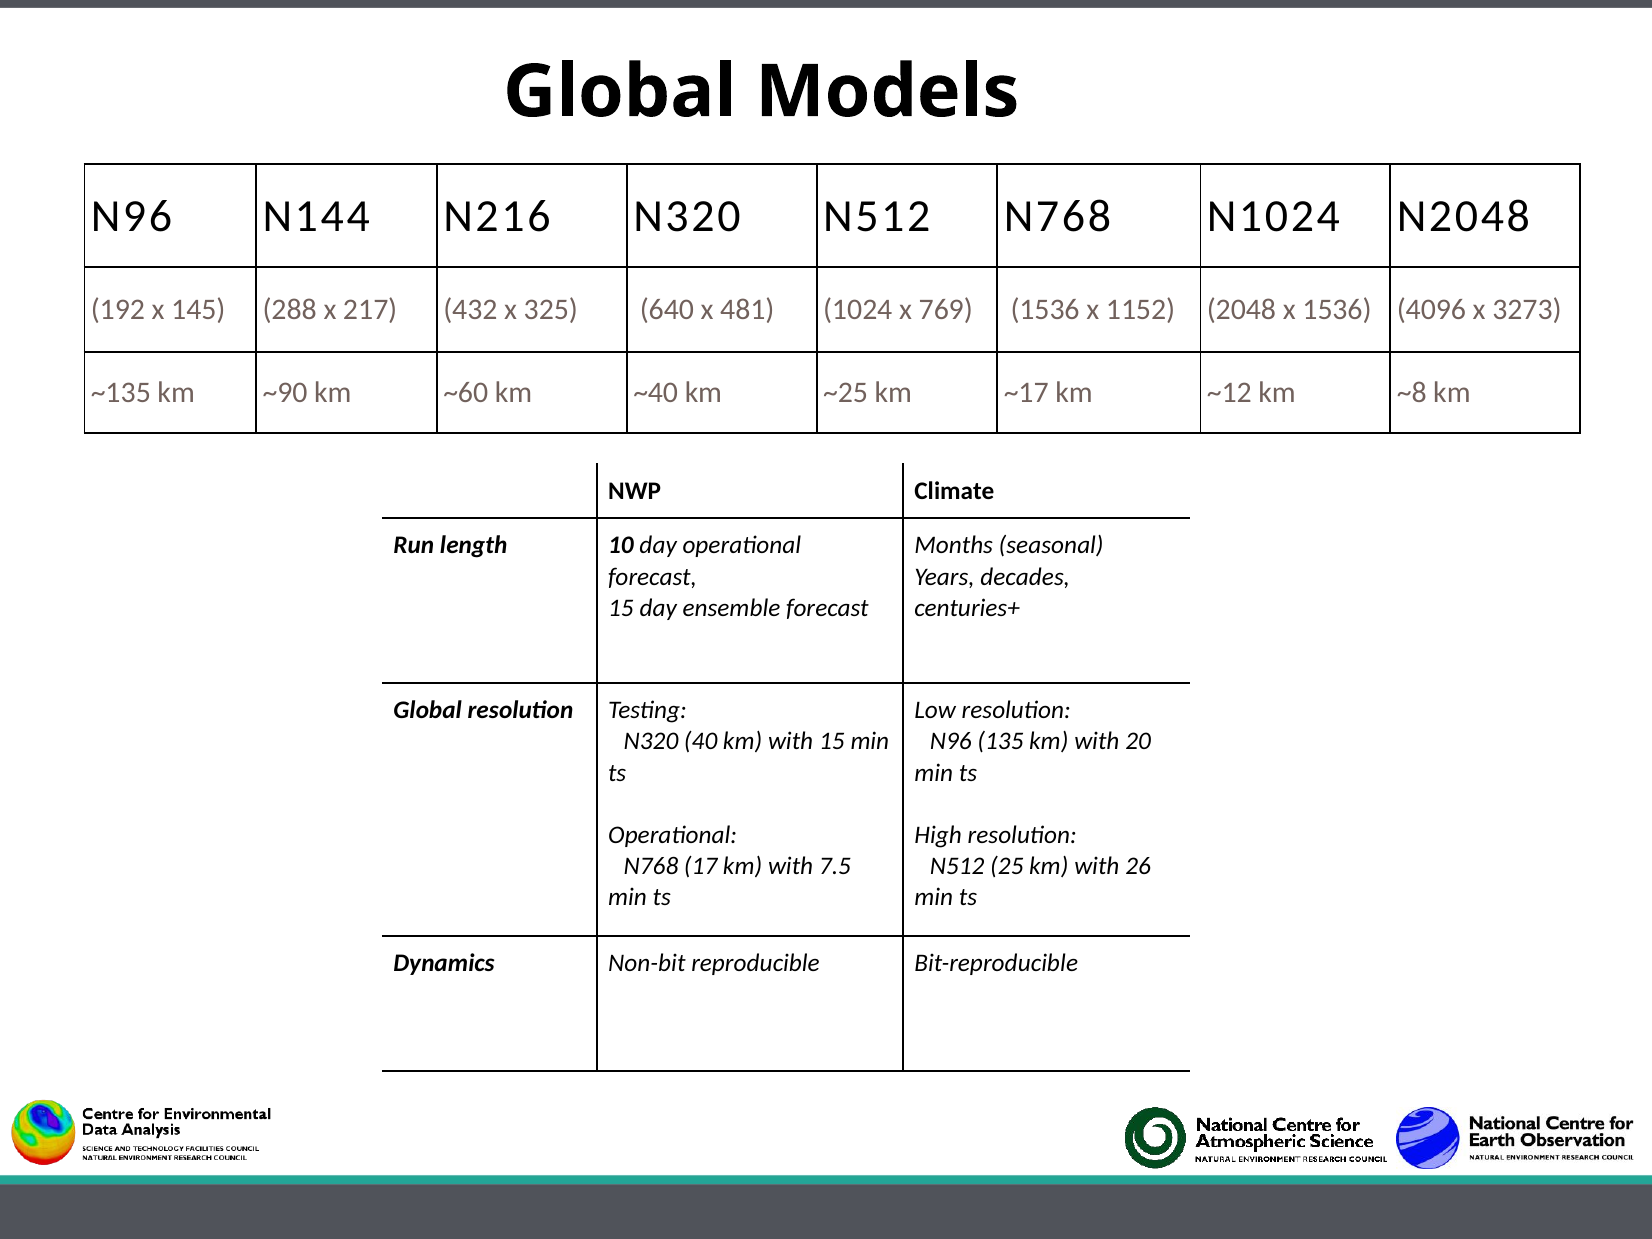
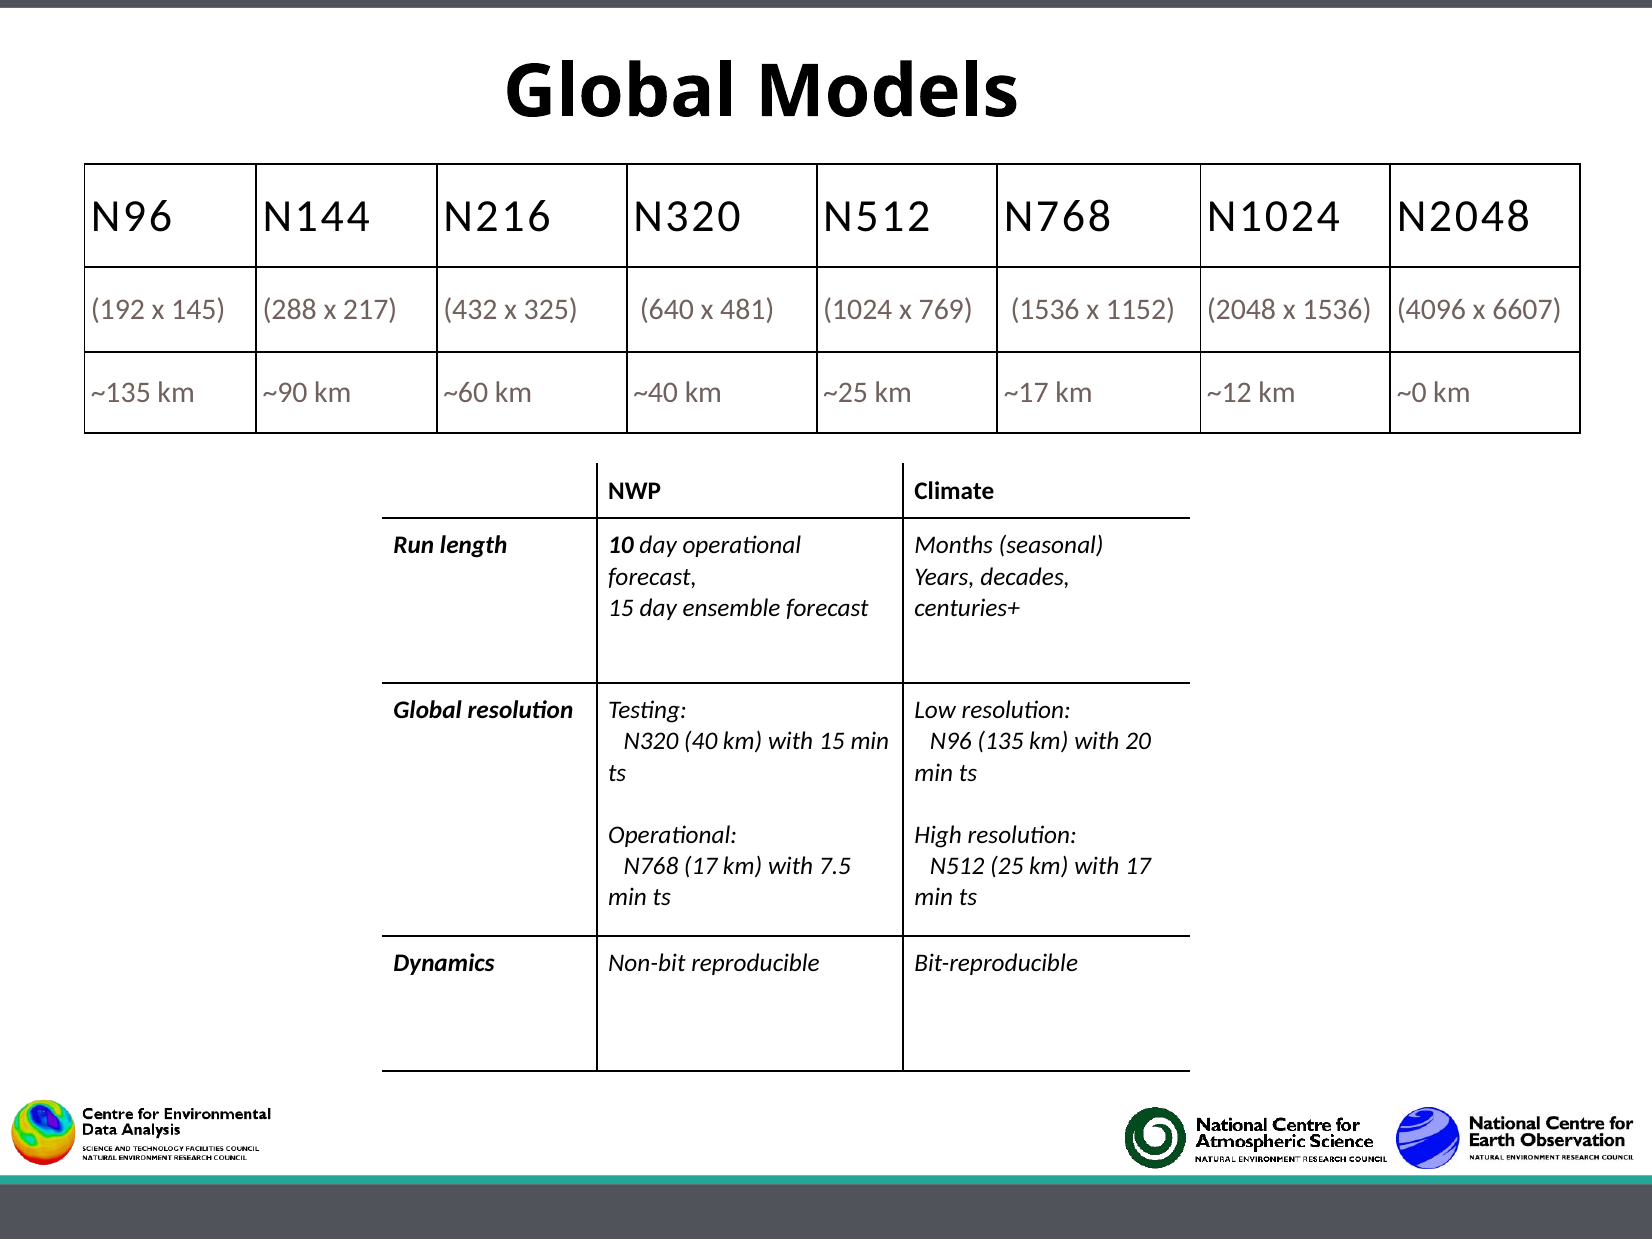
3273: 3273 -> 6607 (1527, 310)
~8: ~8 -> ~0 (1412, 393)
with 26: 26 -> 17 (1138, 866)
